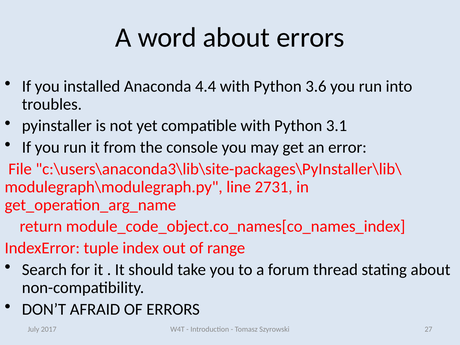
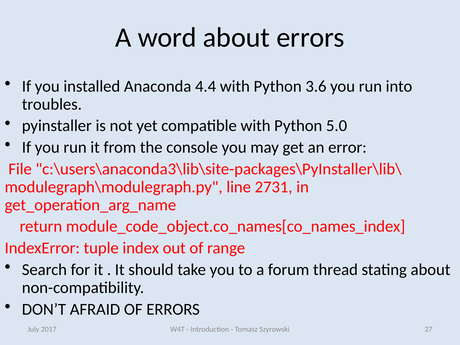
3.1: 3.1 -> 5.0 (337, 126)
